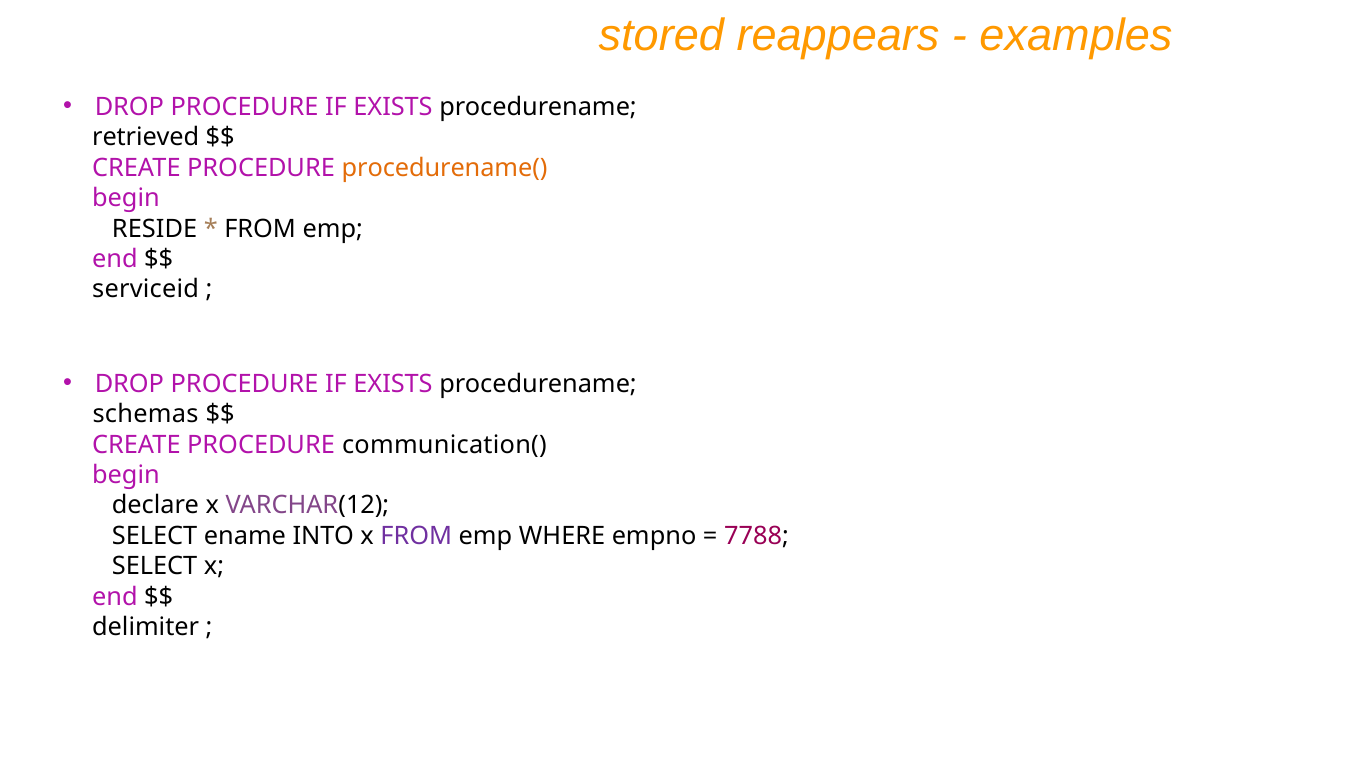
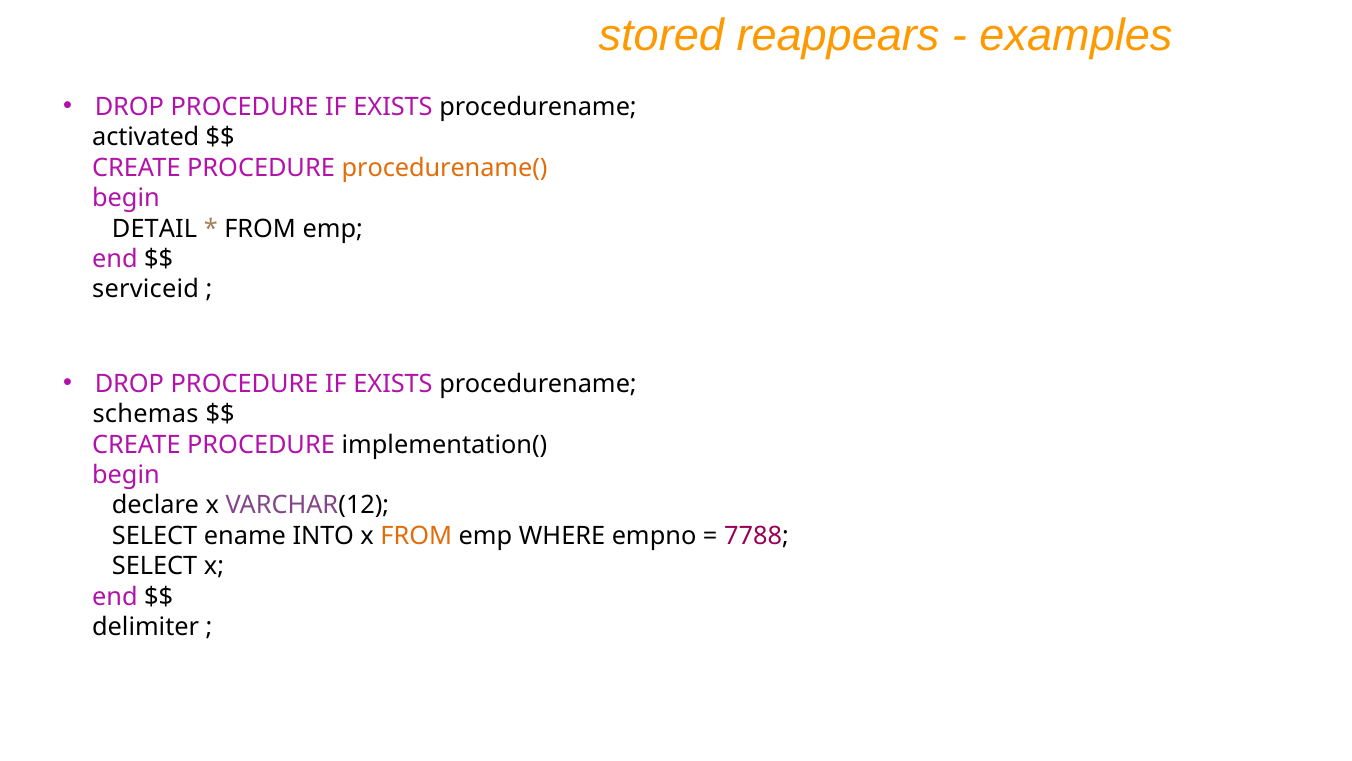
retrieved: retrieved -> activated (146, 137)
RESIDE: RESIDE -> DETAIL (155, 228)
communication(: communication( -> implementation( (444, 444)
FROM colour: purple -> orange (416, 536)
